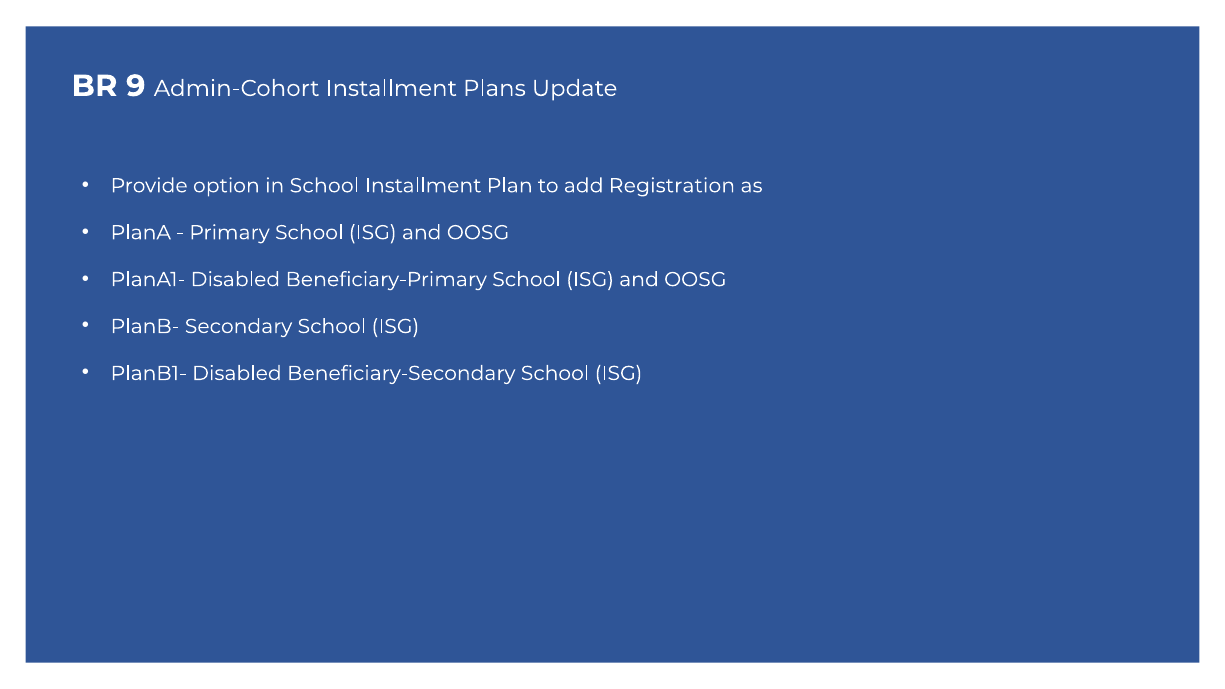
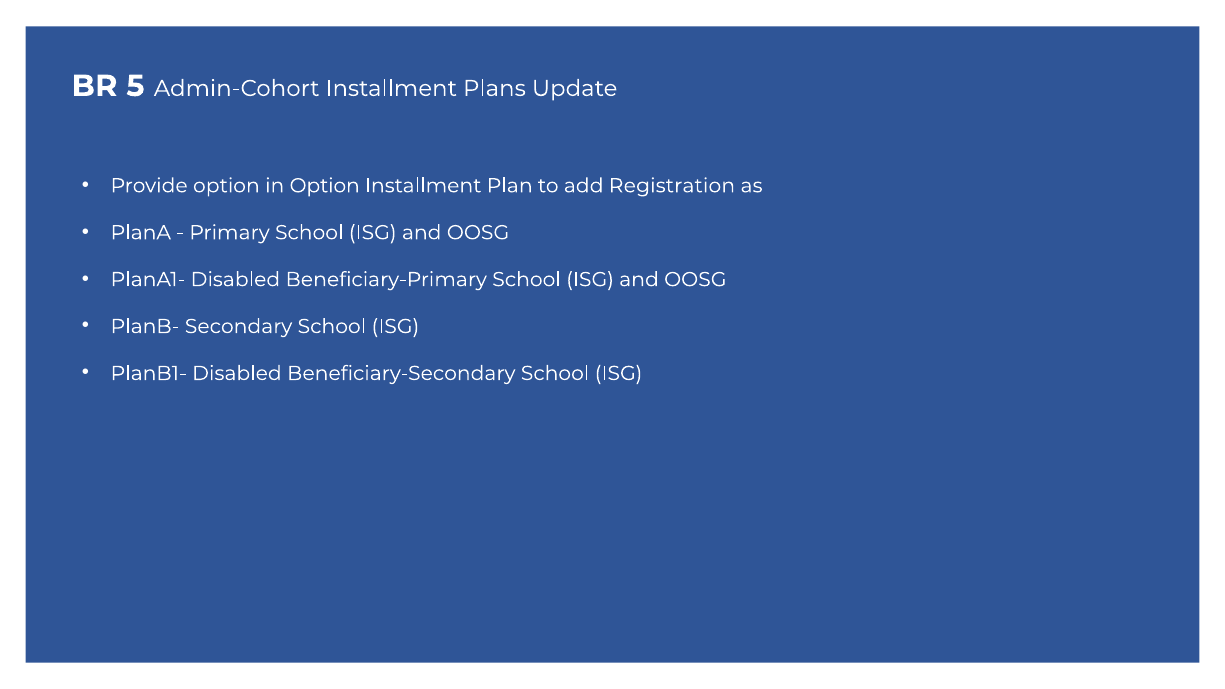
9: 9 -> 5 (135, 86)
in School: School -> Option (325, 186)
